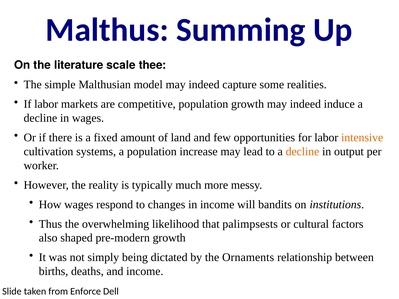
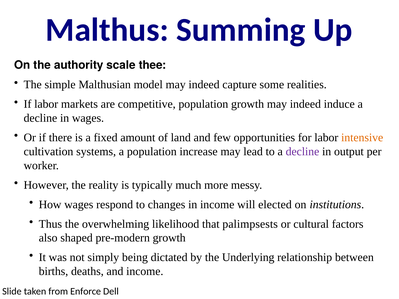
literature: literature -> authority (79, 65)
decline colour: orange -> purple (302, 152)
bandits: bandits -> elected (275, 205)
Ornaments: Ornaments -> Underlying (248, 258)
